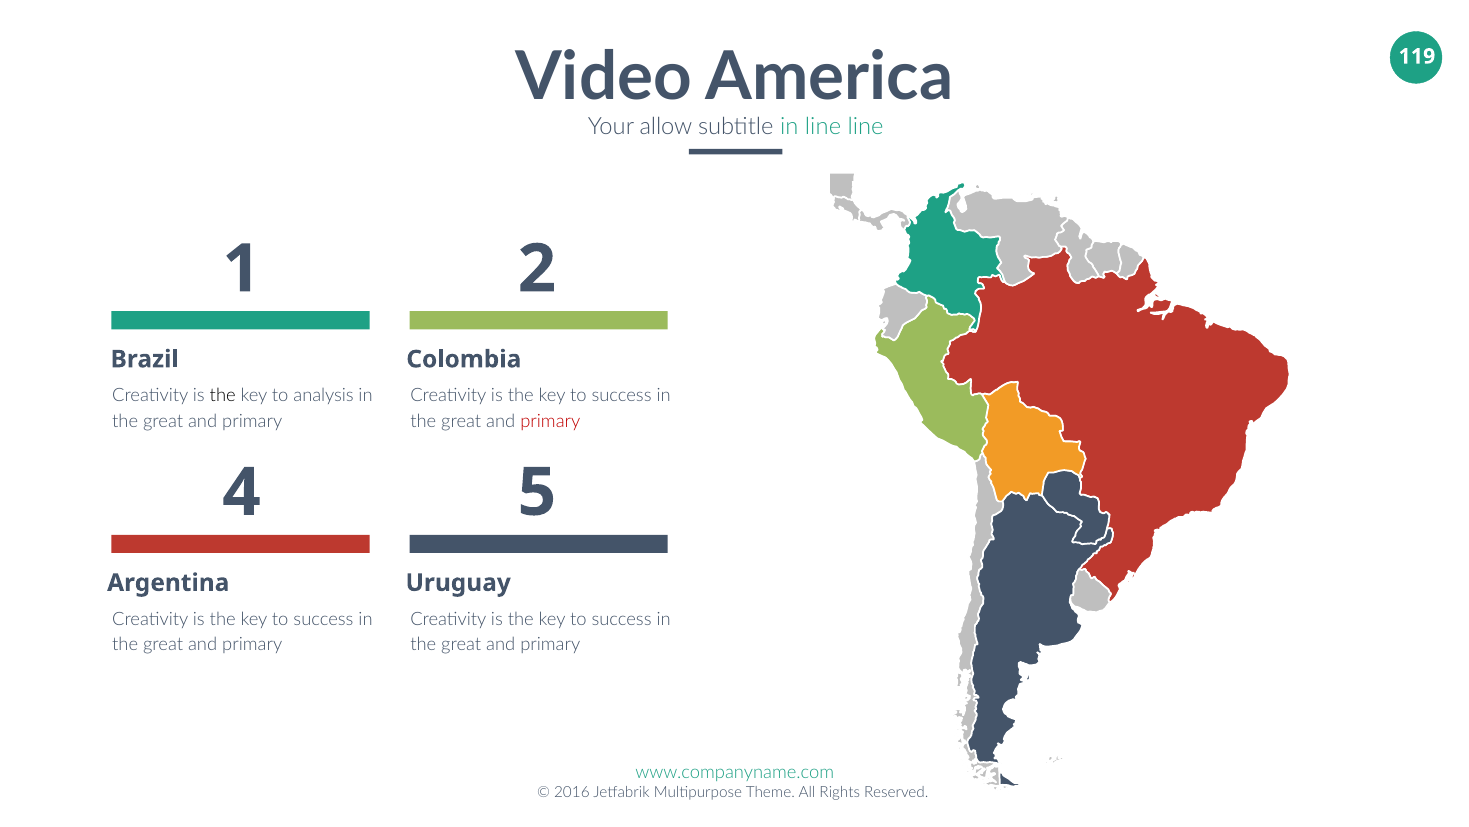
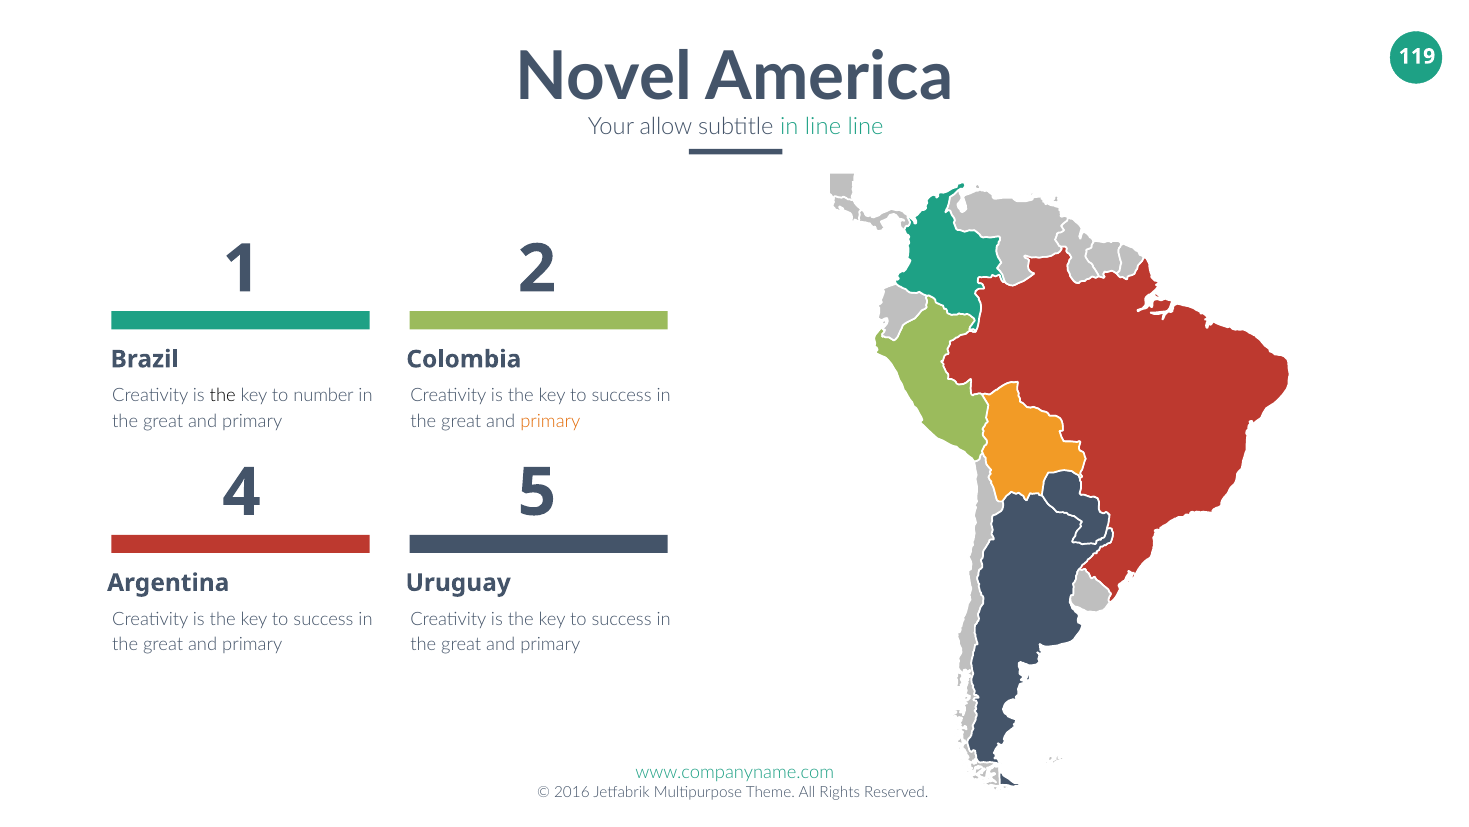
Video: Video -> Novel (604, 77)
analysis: analysis -> number (324, 395)
primary colour: red -> orange (550, 421)
